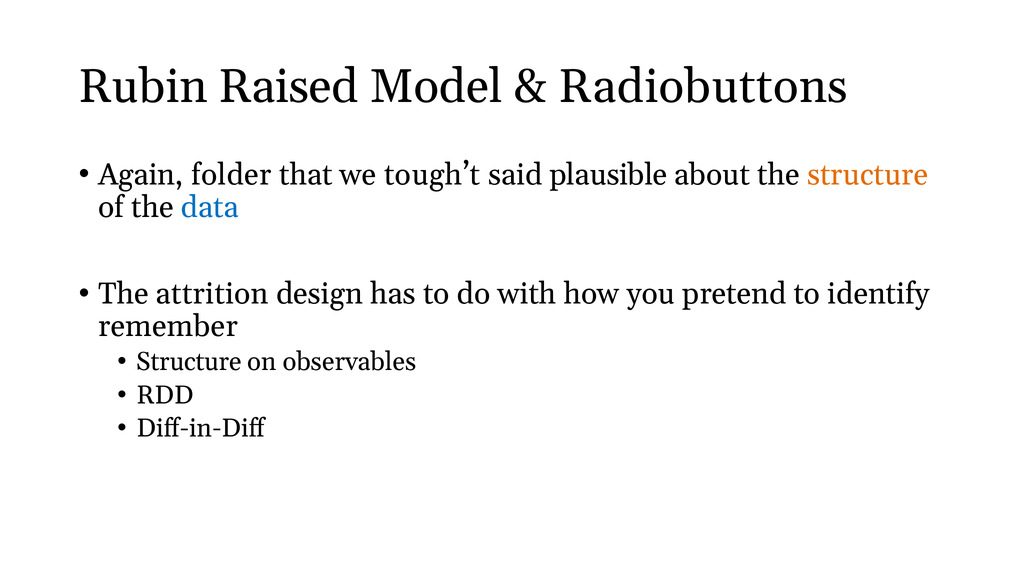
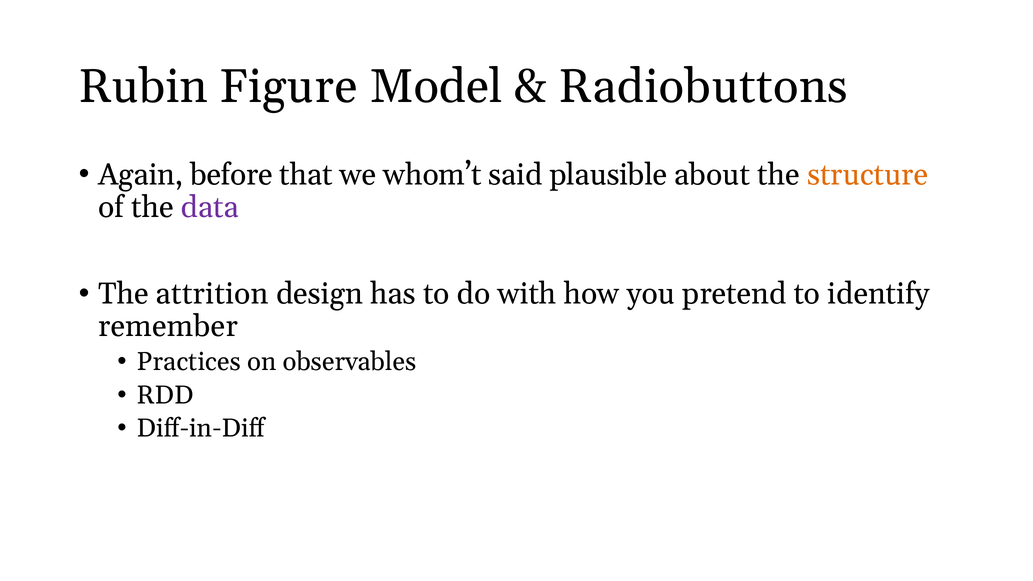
Raised: Raised -> Figure (288, 87)
folder: folder -> before (231, 175)
tough’t: tough’t -> whom’t (432, 175)
data colour: blue -> purple (210, 207)
Structure: Structure -> Practices (189, 362)
